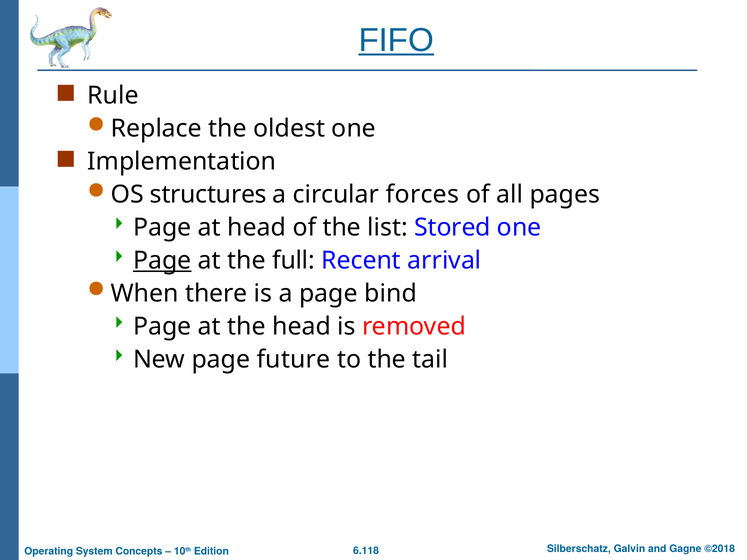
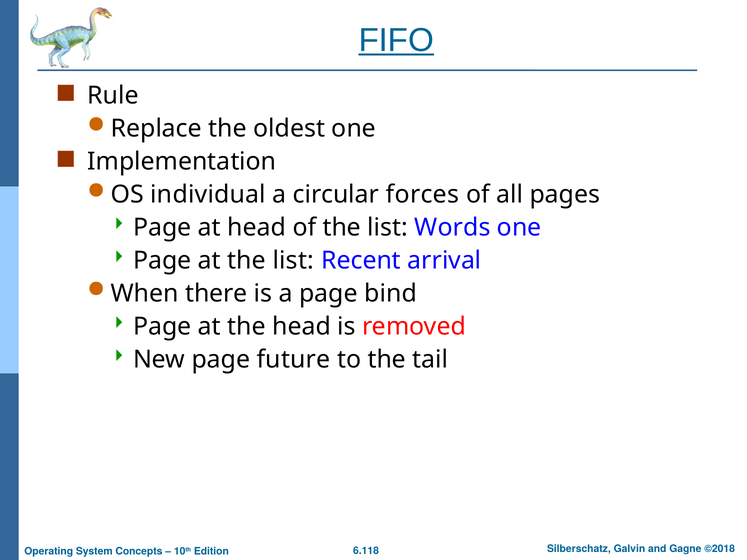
structures: structures -> individual (208, 195)
Stored: Stored -> Words (452, 228)
Page underline: present -> none (162, 261)
at the full: full -> list (293, 261)
